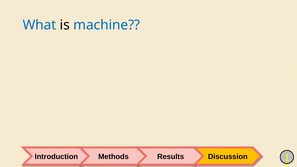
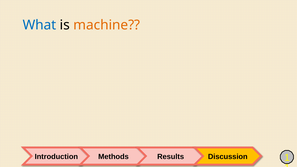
machine colour: blue -> orange (107, 25)
